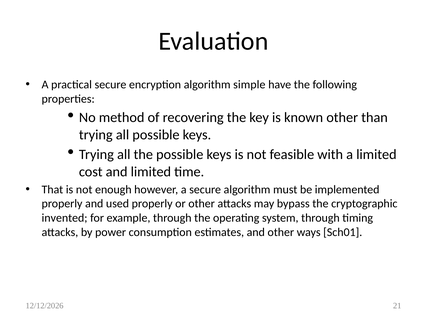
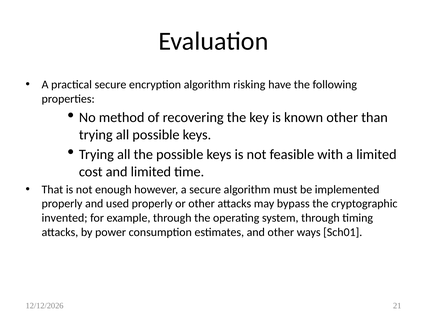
simple: simple -> risking (249, 85)
